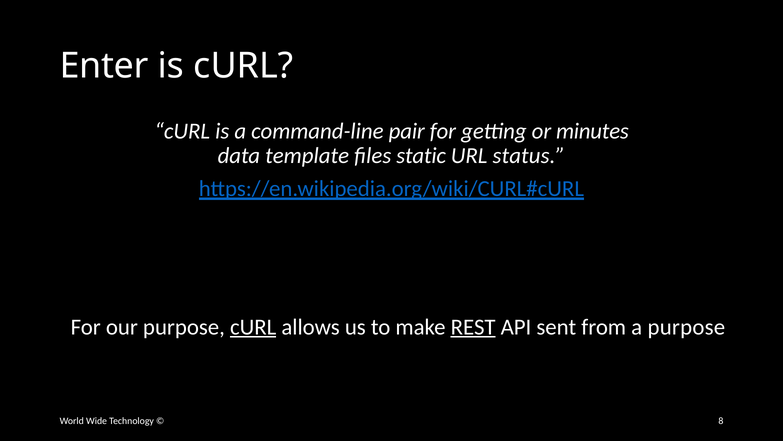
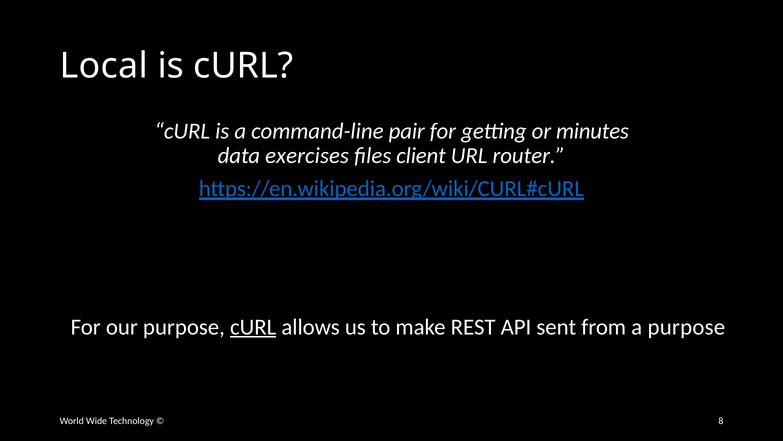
Enter: Enter -> Local (104, 66)
template: template -> exercises (307, 155)
static: static -> client (421, 155)
status: status -> router (529, 155)
REST underline: present -> none (473, 327)
